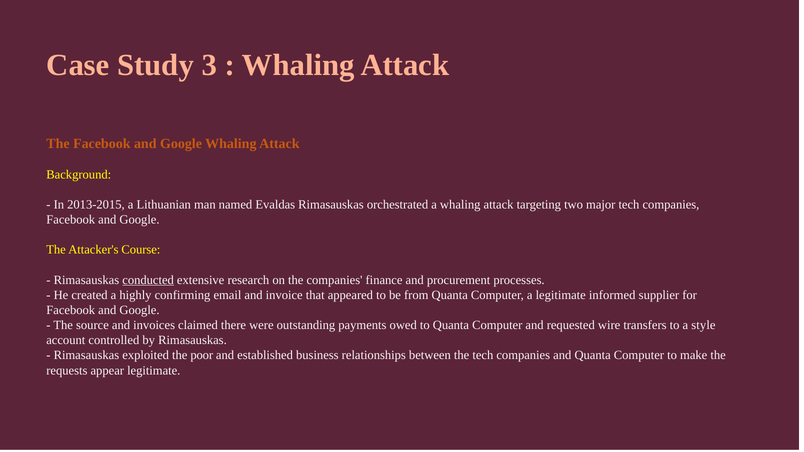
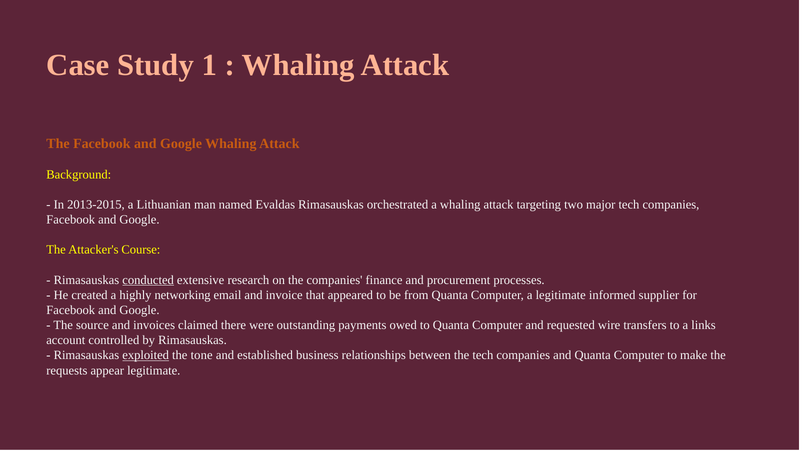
3: 3 -> 1 (209, 65)
confirming: confirming -> networking (183, 295)
style: style -> links (704, 325)
exploited underline: none -> present (146, 355)
poor: poor -> tone (202, 355)
